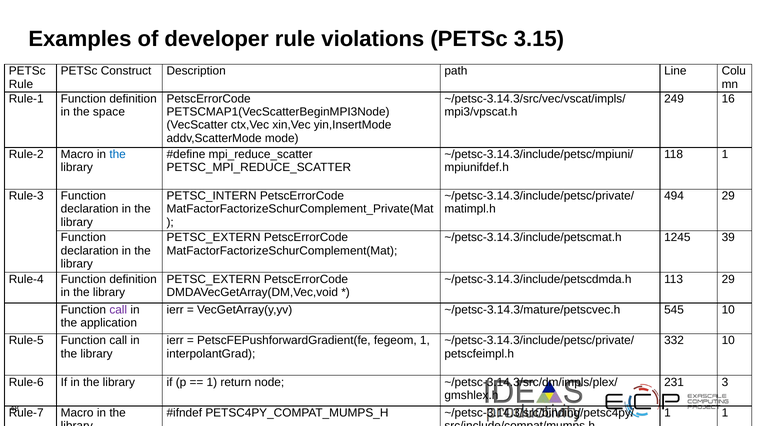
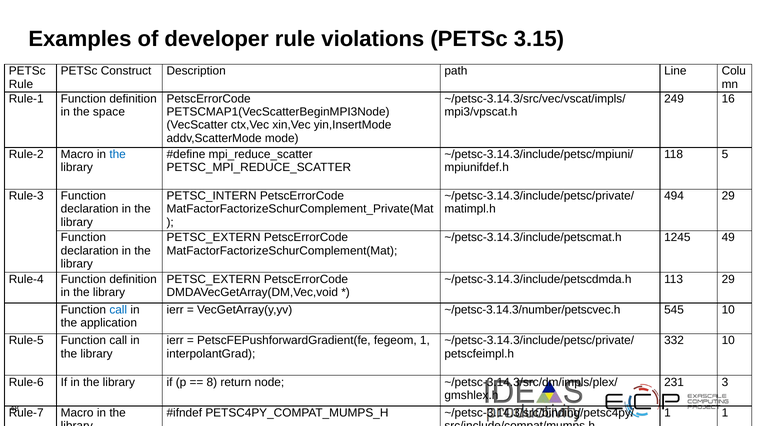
118 1: 1 -> 5 (725, 154)
39: 39 -> 49 (728, 238)
call colour: purple -> blue (118, 310)
~/petsc-3.14.3/mature/petscvec.h: ~/petsc-3.14.3/mature/petscvec.h -> ~/petsc-3.14.3/number/petscvec.h (532, 310)
1: 1 -> 8 (212, 383)
